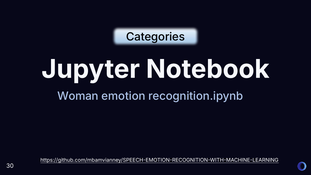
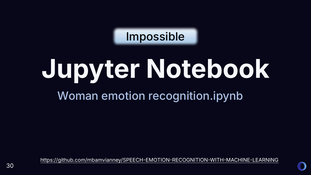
Categories: Categories -> Impossible (155, 37)
